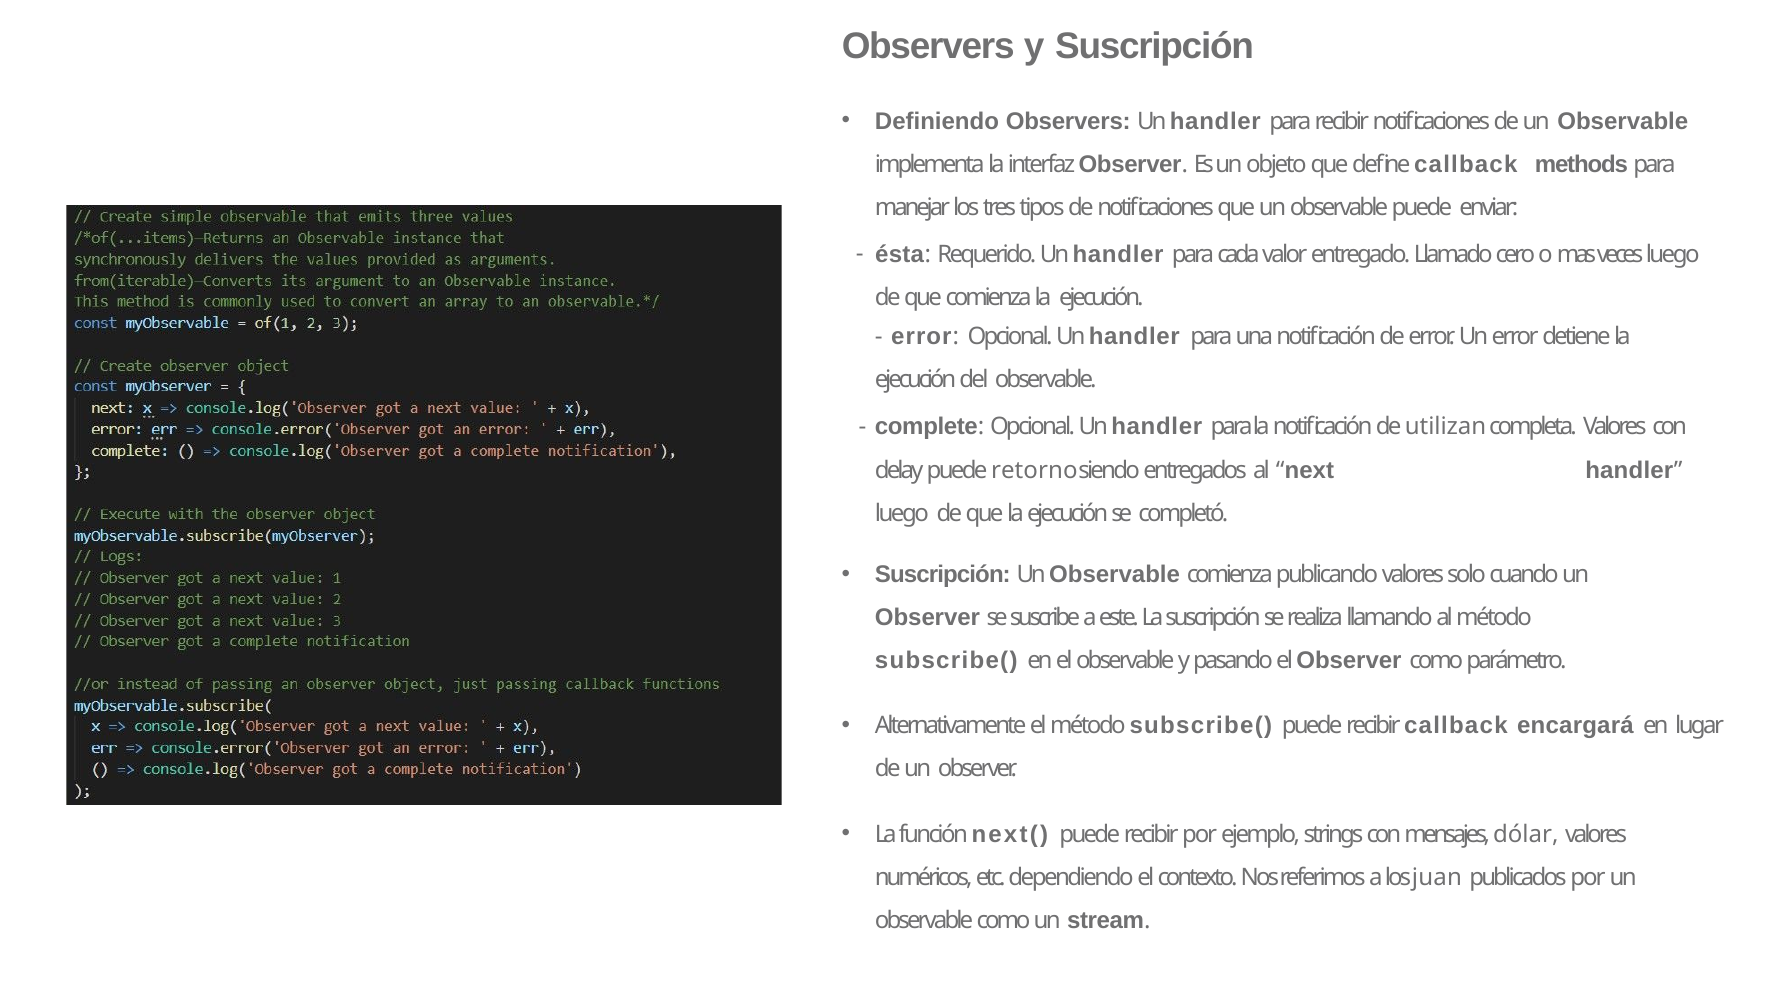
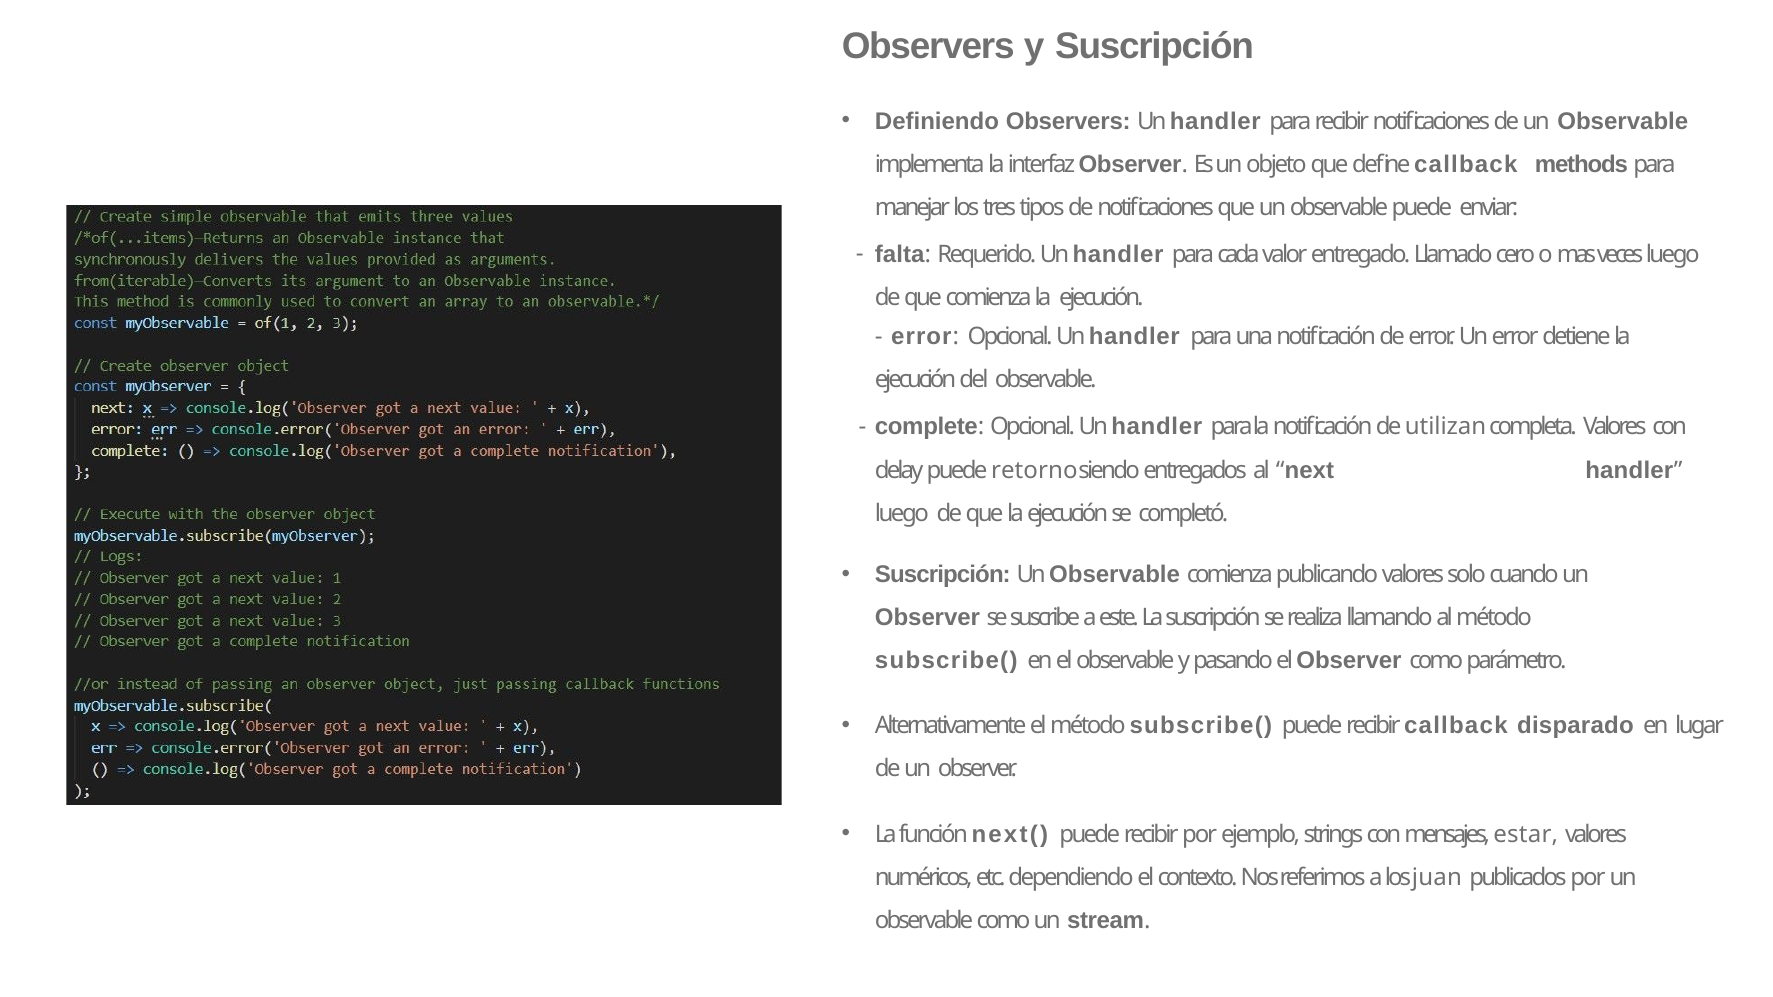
ésta: ésta -> falta (900, 254)
encargará: encargará -> disparado (1575, 726)
dólar: dólar -> estar (1526, 834)
